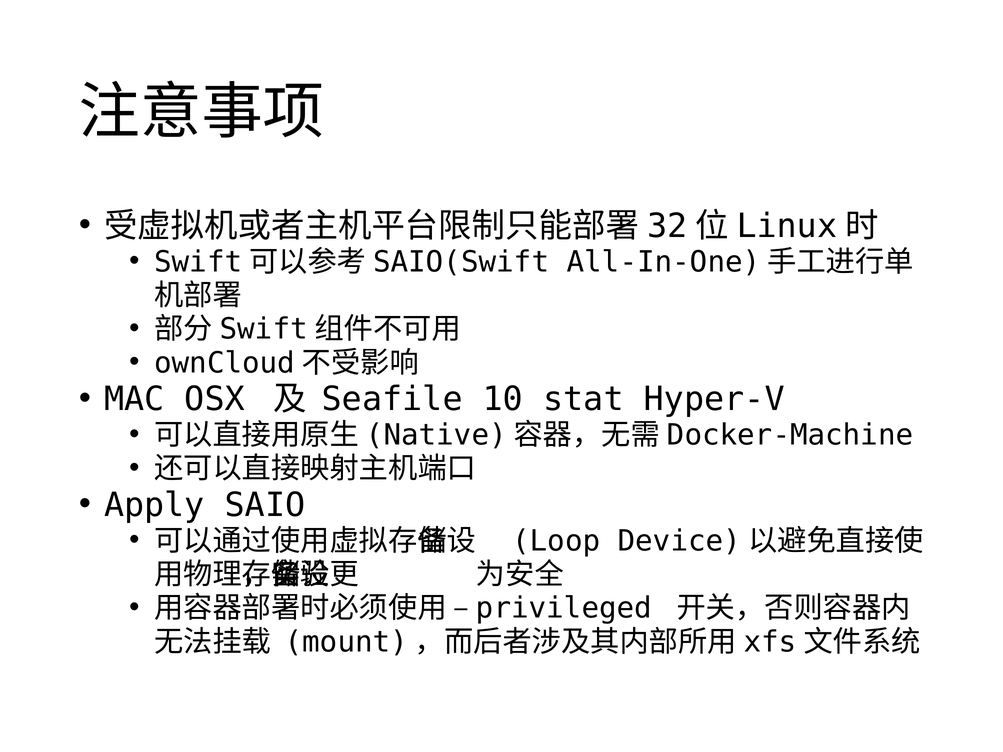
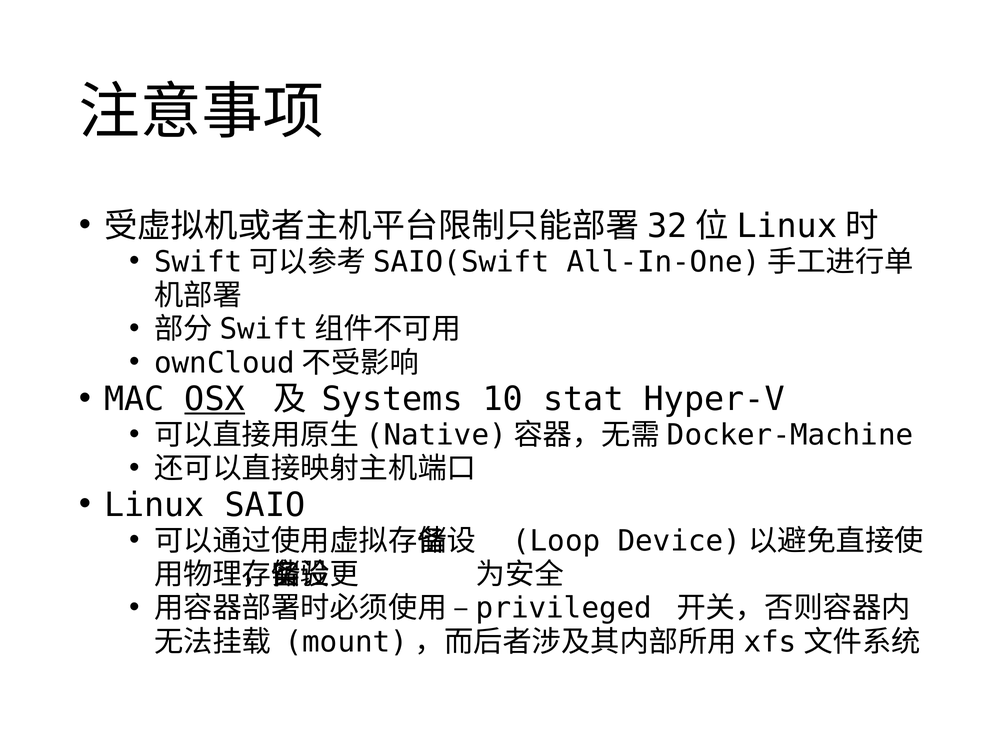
OSX underline: none -> present (215, 399)
Seafile: Seafile -> Systems (392, 399)
Apply: Apply -> Linux (154, 505)
